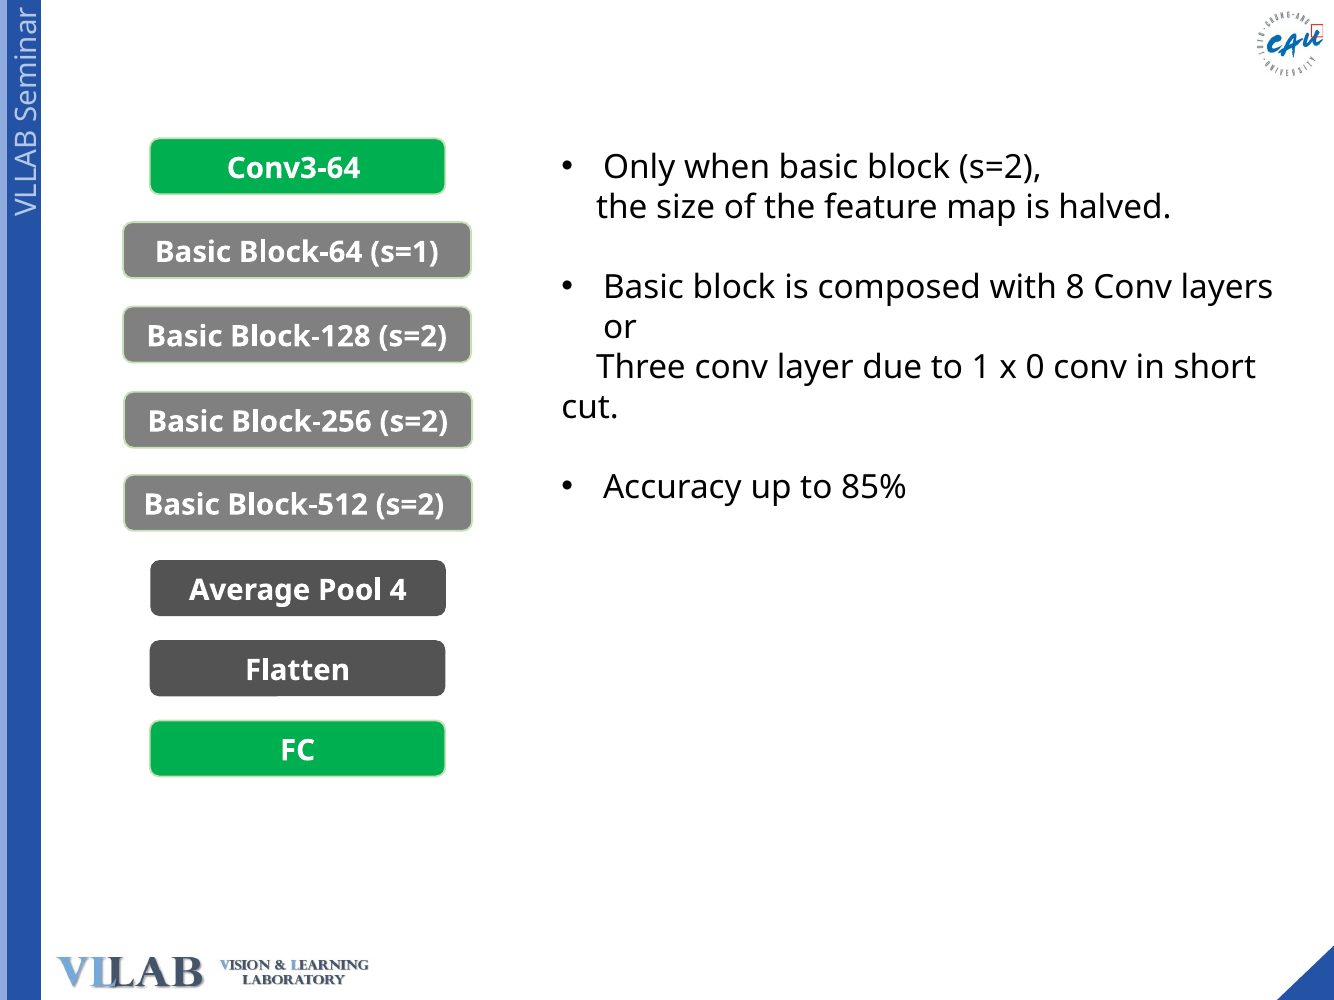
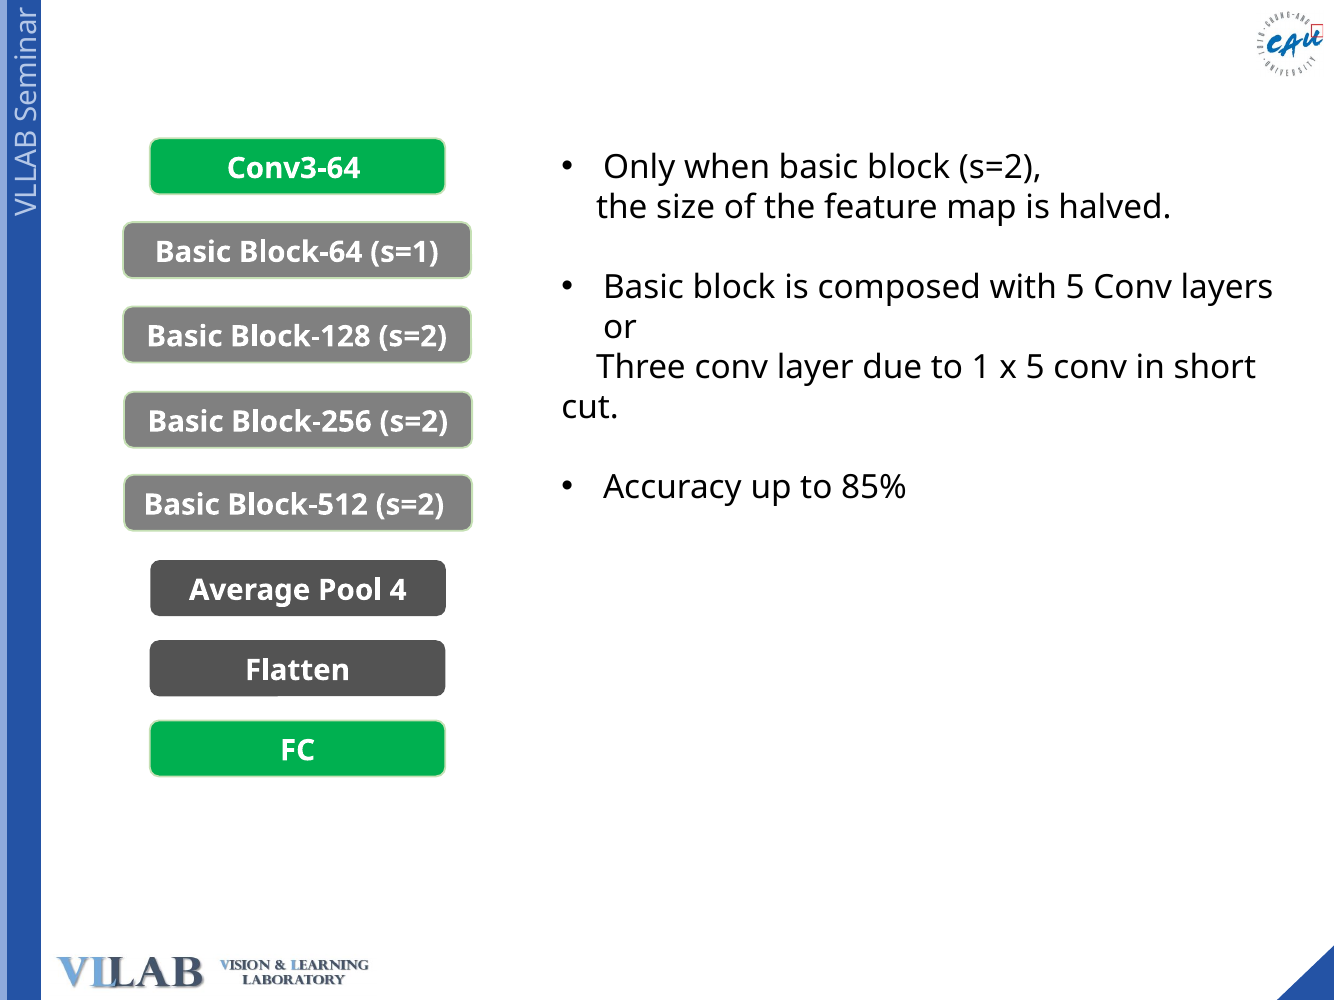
with 8: 8 -> 5 (1075, 287)
x 0: 0 -> 5 (1035, 367)
